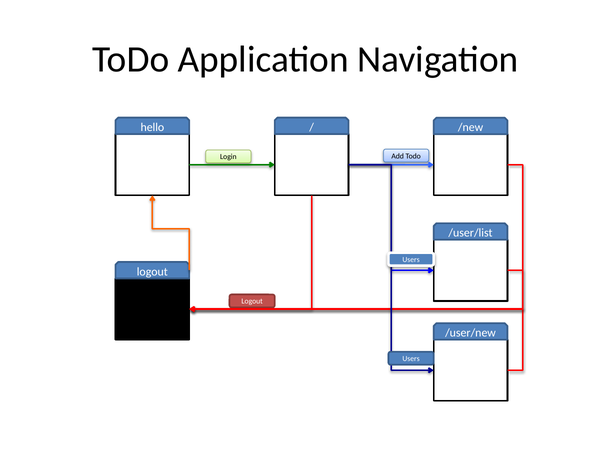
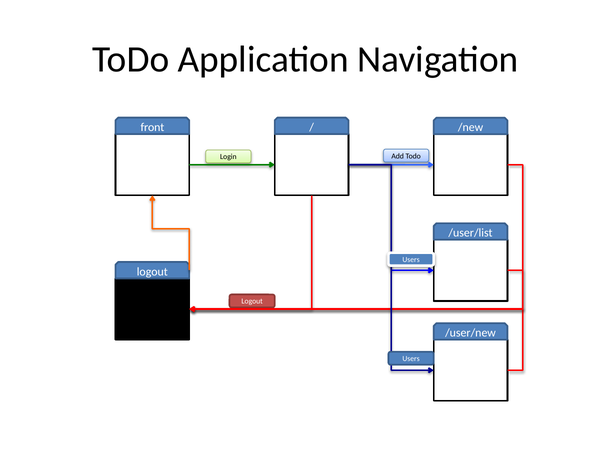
hello: hello -> front (152, 127)
